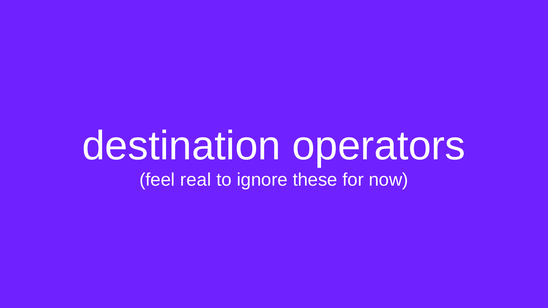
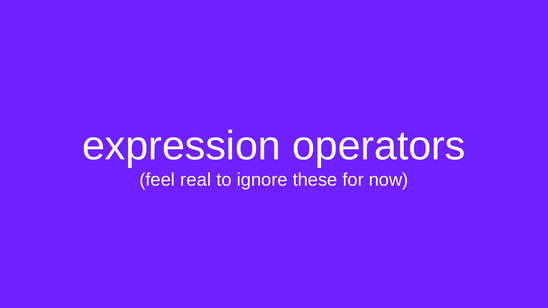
destination: destination -> expression (181, 146)
